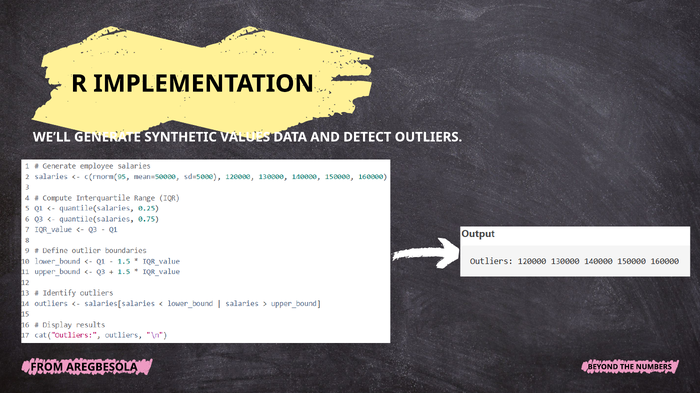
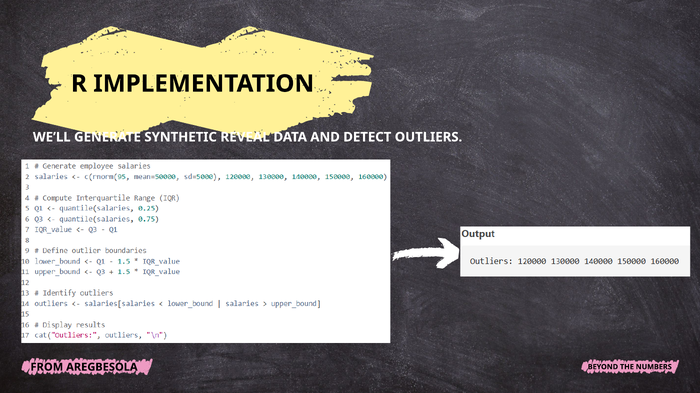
VALUES: VALUES -> REVEAL (245, 137)
